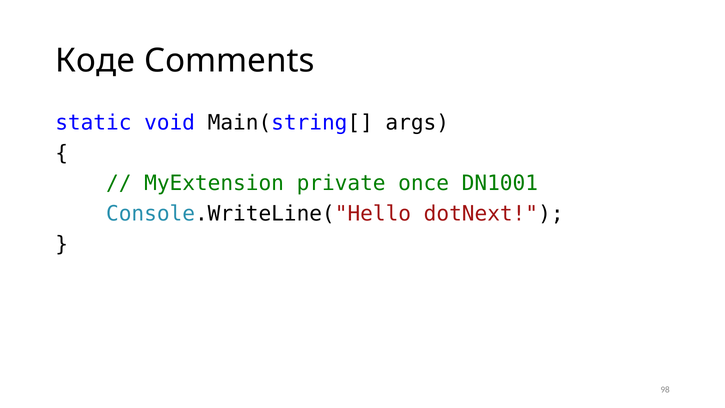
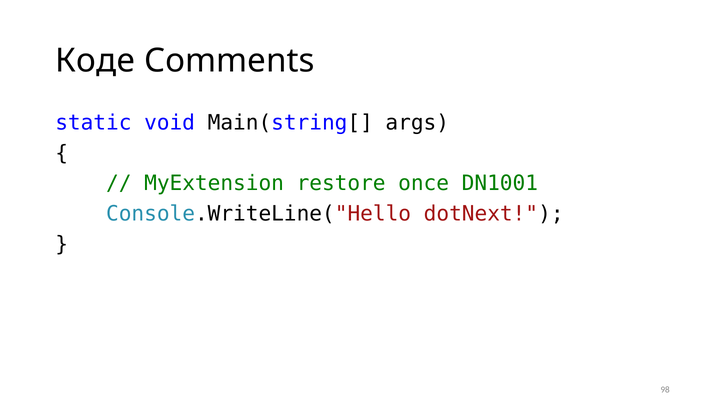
private: private -> restore (341, 183)
